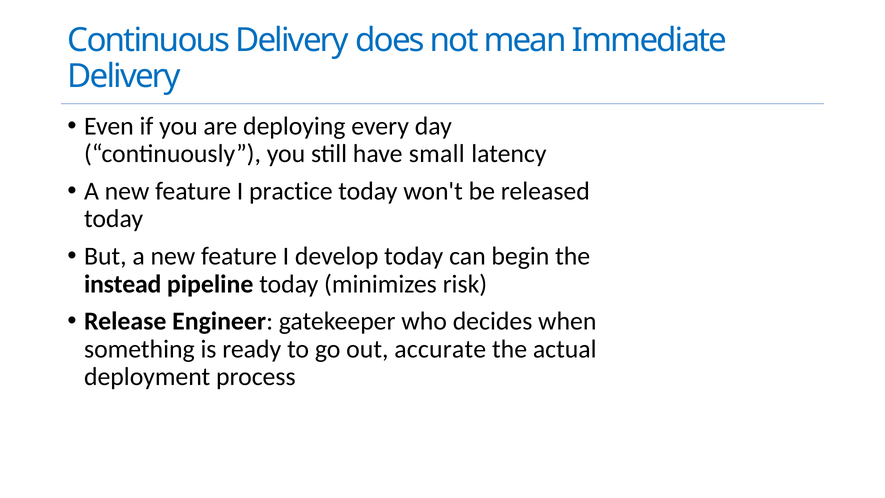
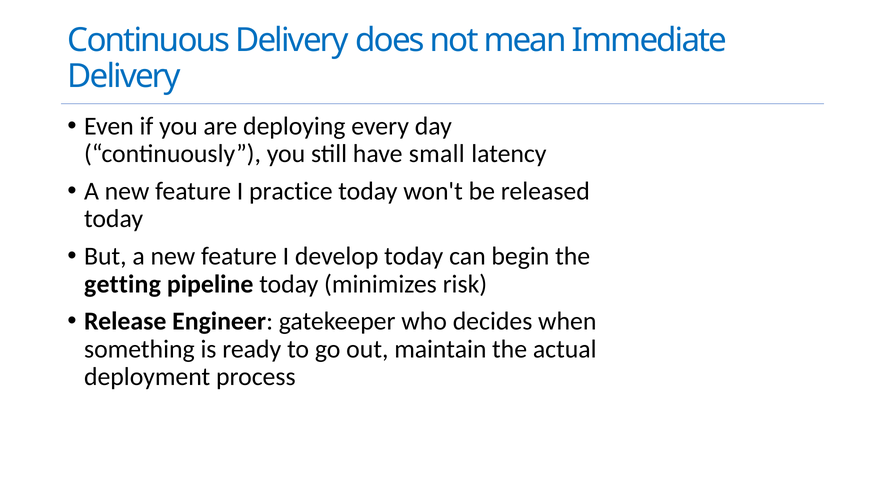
instead: instead -> getting (122, 284)
accurate: accurate -> maintain (440, 349)
